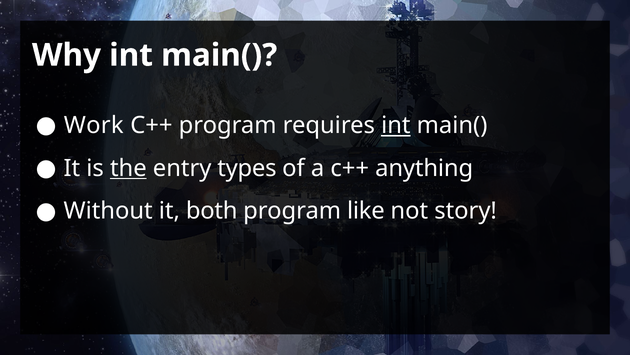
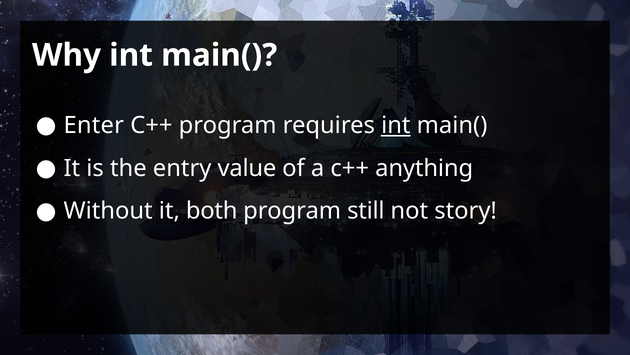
Work: Work -> Enter (94, 125)
the underline: present -> none (128, 168)
types: types -> value (247, 168)
like: like -> still (366, 211)
